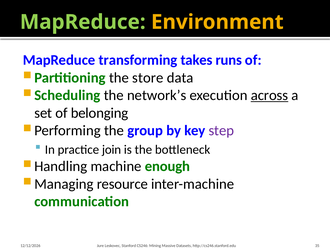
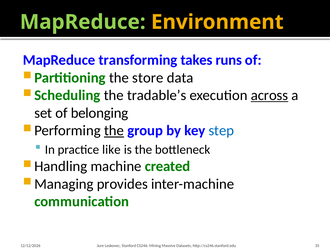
network’s: network’s -> tradable’s (157, 95)
the underline: none -> present (114, 130)
step colour: purple -> blue (221, 130)
join: join -> like (111, 149)
enough: enough -> created (168, 166)
resource: resource -> provides (122, 184)
